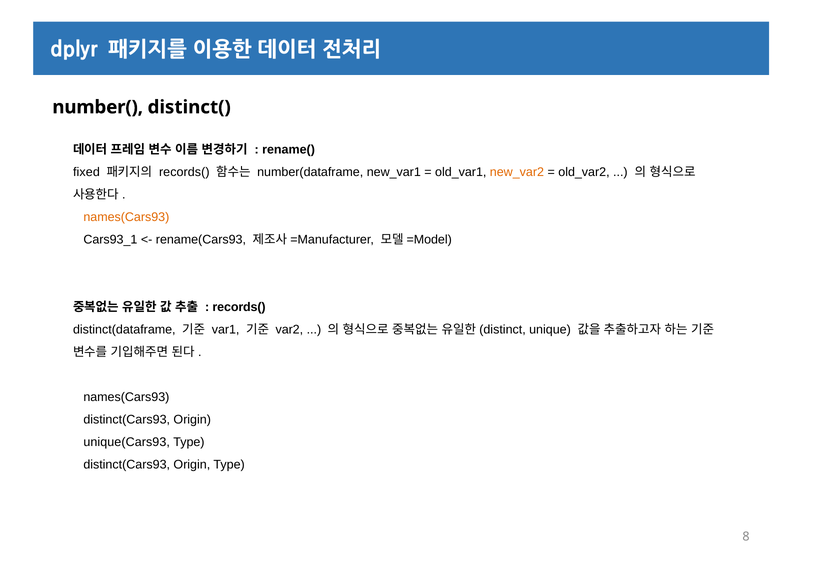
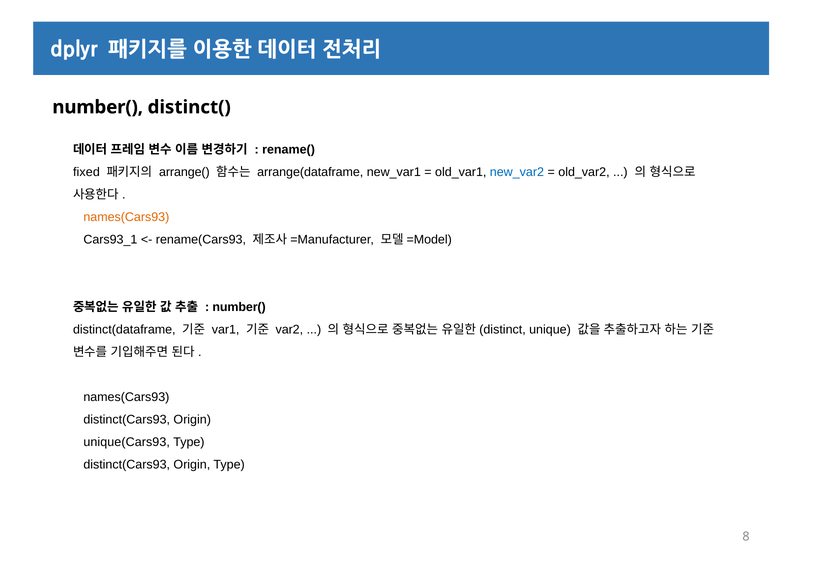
records(: records( -> arrange( (184, 172)
number(dataframe: number(dataframe -> arrange(dataframe (310, 172)
new_var2 colour: orange -> blue (517, 172)
records(: records( -> number( (239, 307)
